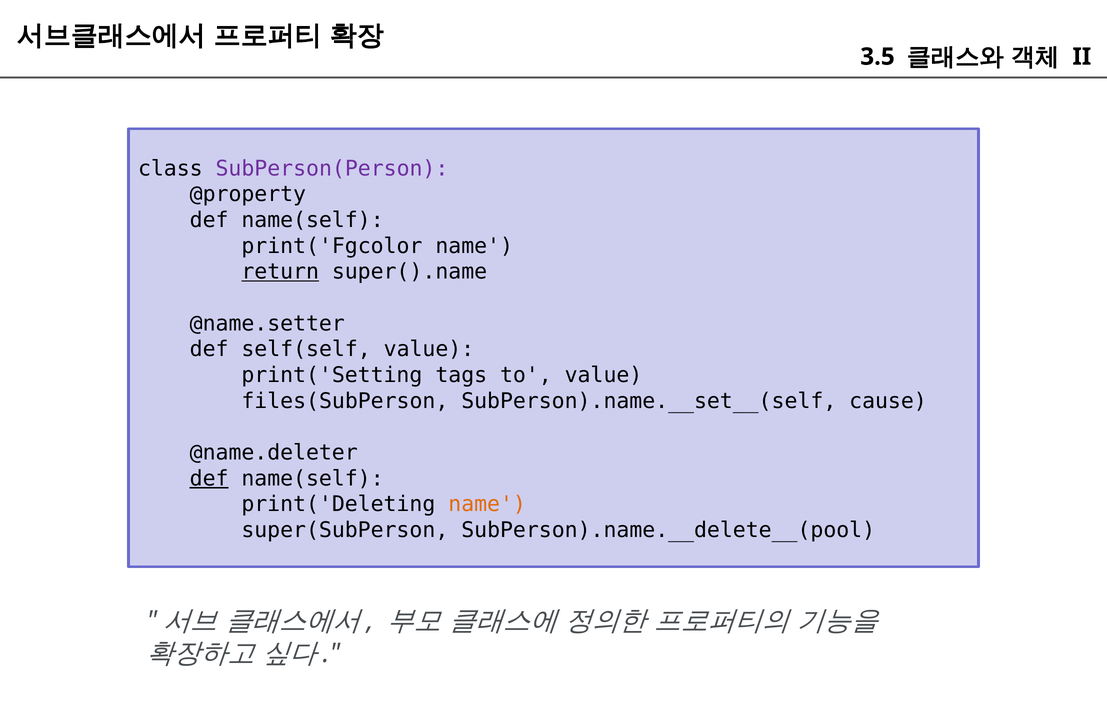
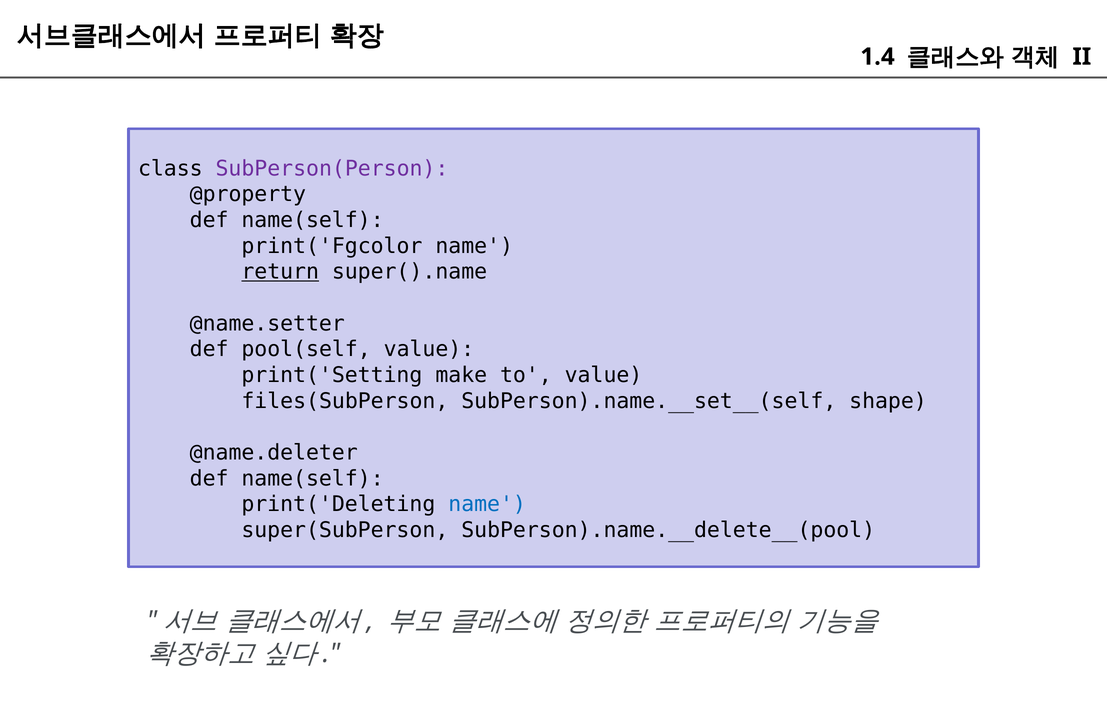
3.5: 3.5 -> 1.4 (877, 57)
self(self: self(self -> pool(self (306, 349)
tags: tags -> make (461, 375)
cause: cause -> shape (888, 401)
def underline: present -> none (209, 479)
name colour: orange -> blue (487, 504)
